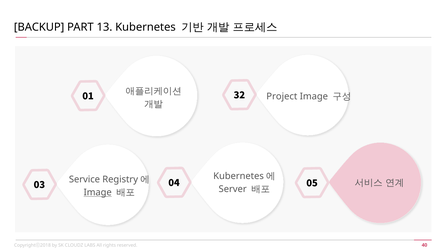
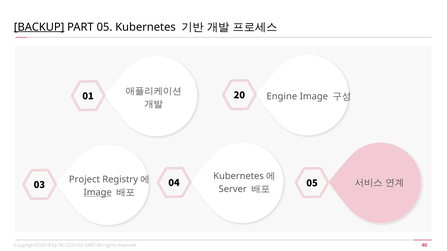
BACKUP underline: none -> present (39, 27)
PART 13: 13 -> 05 (104, 27)
32: 32 -> 20 (239, 96)
Project: Project -> Engine (282, 97)
Service: Service -> Project (84, 180)
